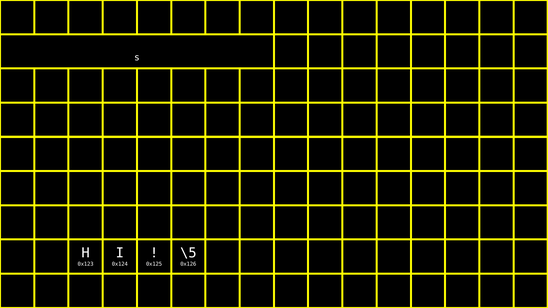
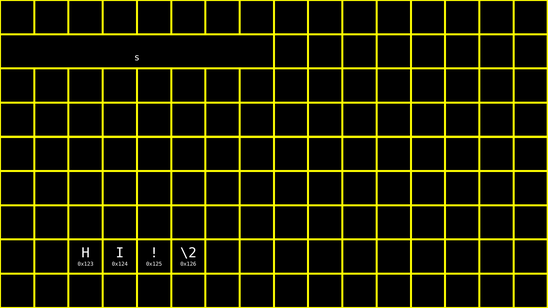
\5: \5 -> \2 (188, 253)
